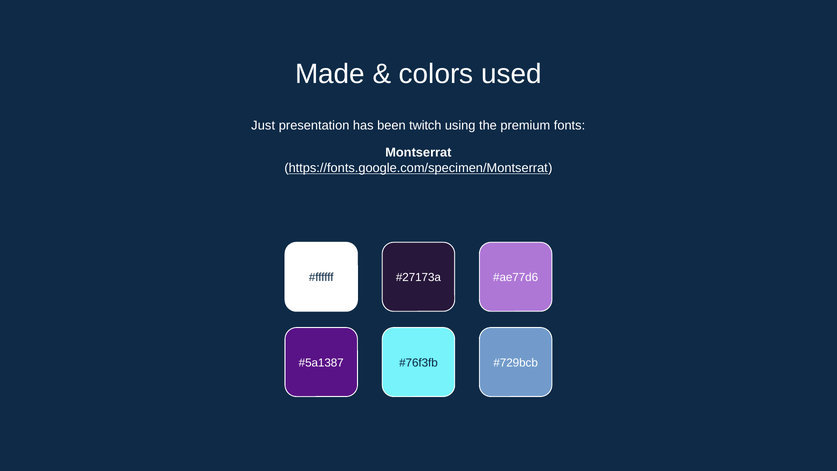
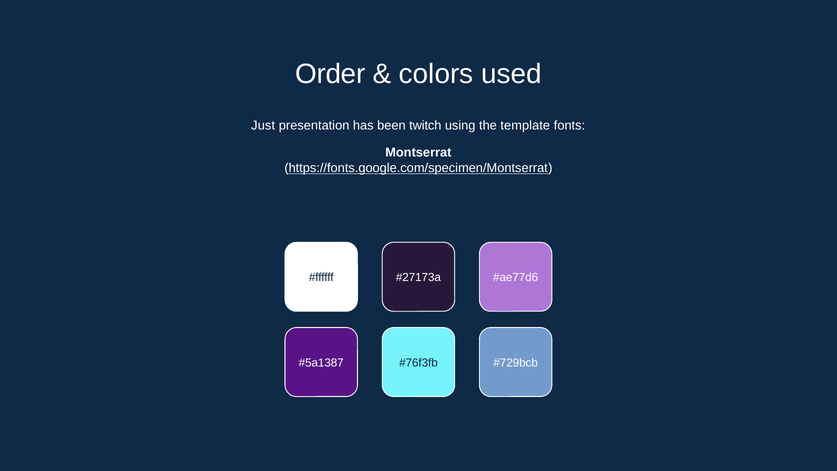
Made: Made -> Order (330, 74)
premium: premium -> template (525, 126)
